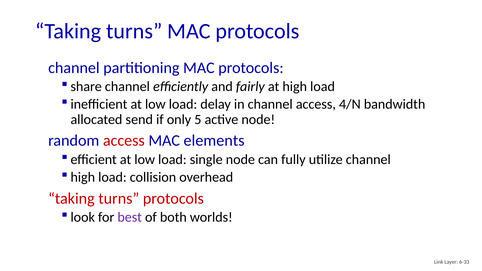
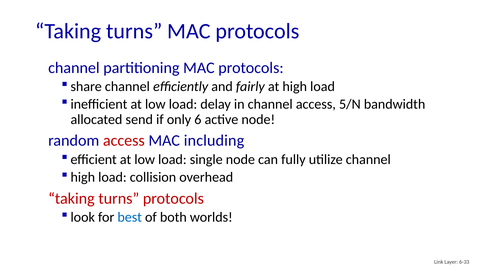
4/N: 4/N -> 5/N (350, 104)
5: 5 -> 6 (198, 119)
elements: elements -> including (214, 141)
best colour: purple -> blue (130, 217)
